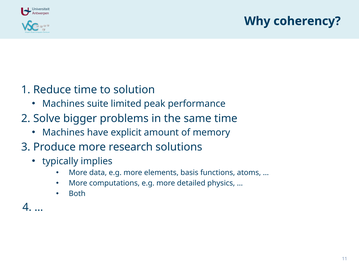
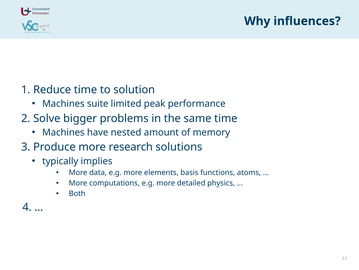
coherency: coherency -> influences (307, 21)
explicit: explicit -> nested (126, 132)
